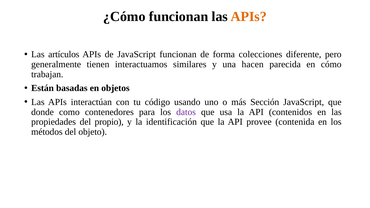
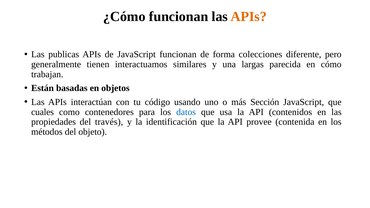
artículos: artículos -> publicas (64, 54)
hacen: hacen -> largas (253, 64)
donde: donde -> cuales (43, 112)
datos colour: purple -> blue (186, 112)
propio: propio -> través (109, 122)
